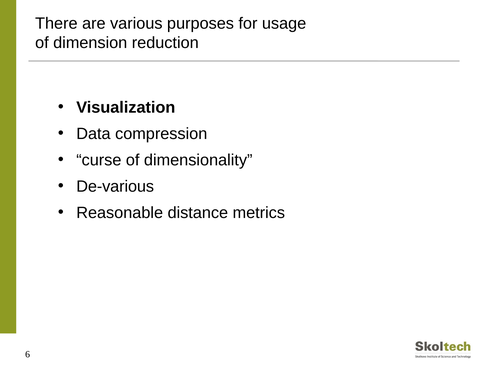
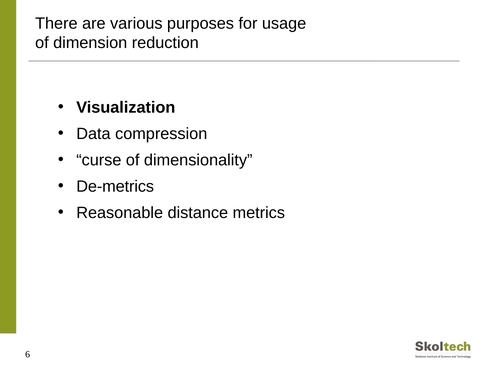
De-various: De-various -> De-metrics (115, 186)
